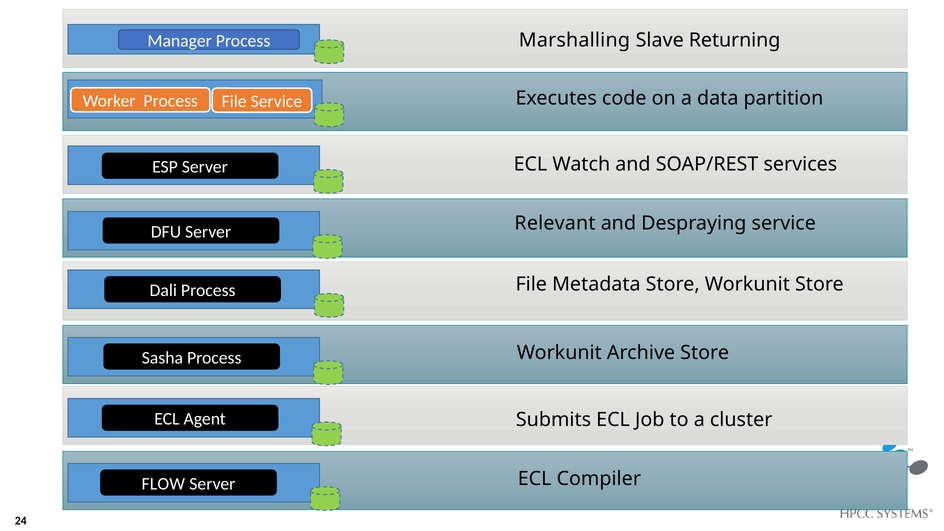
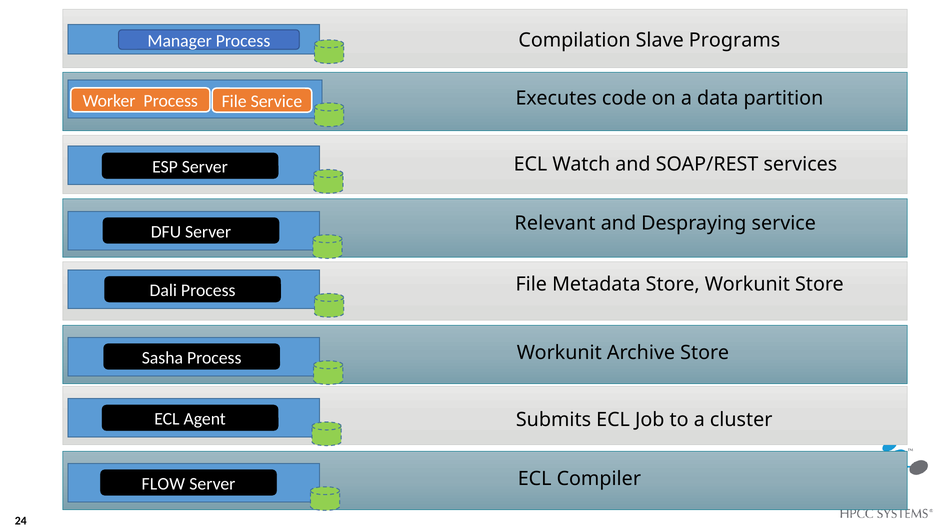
Marshalling: Marshalling -> Compilation (575, 40)
Returning: Returning -> Programs (735, 40)
